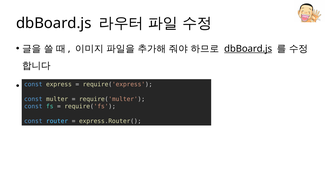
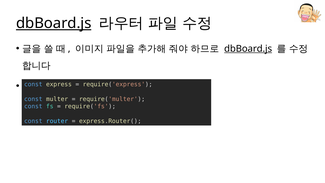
dbBoard.js underline: none -> present (54, 23)
